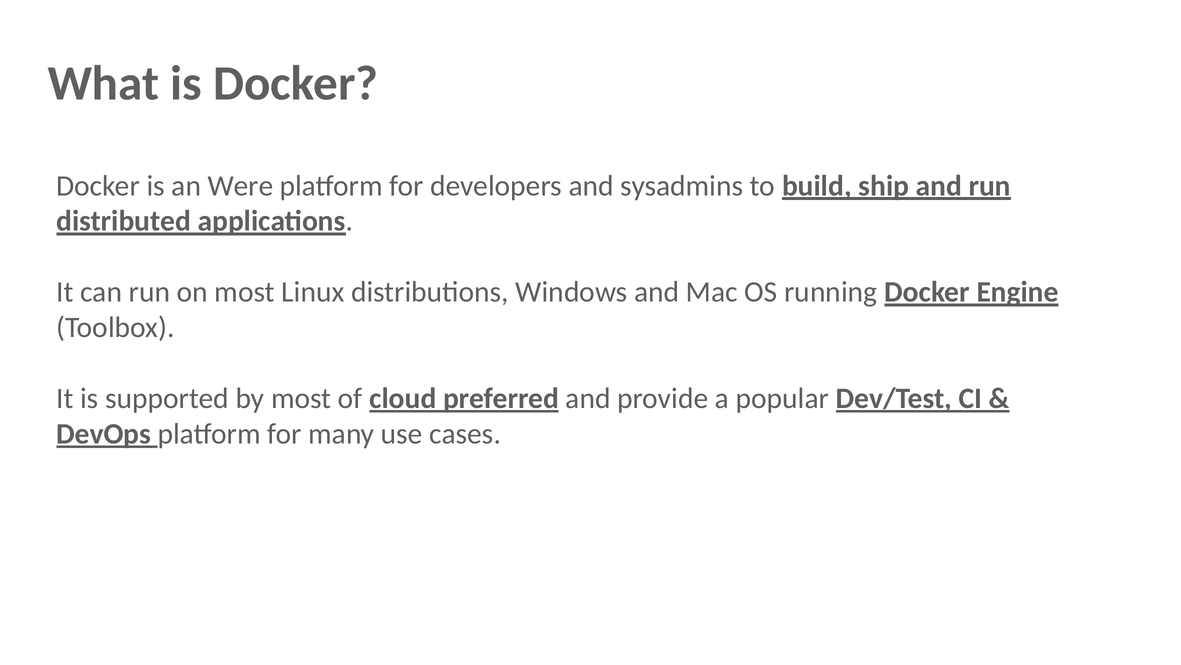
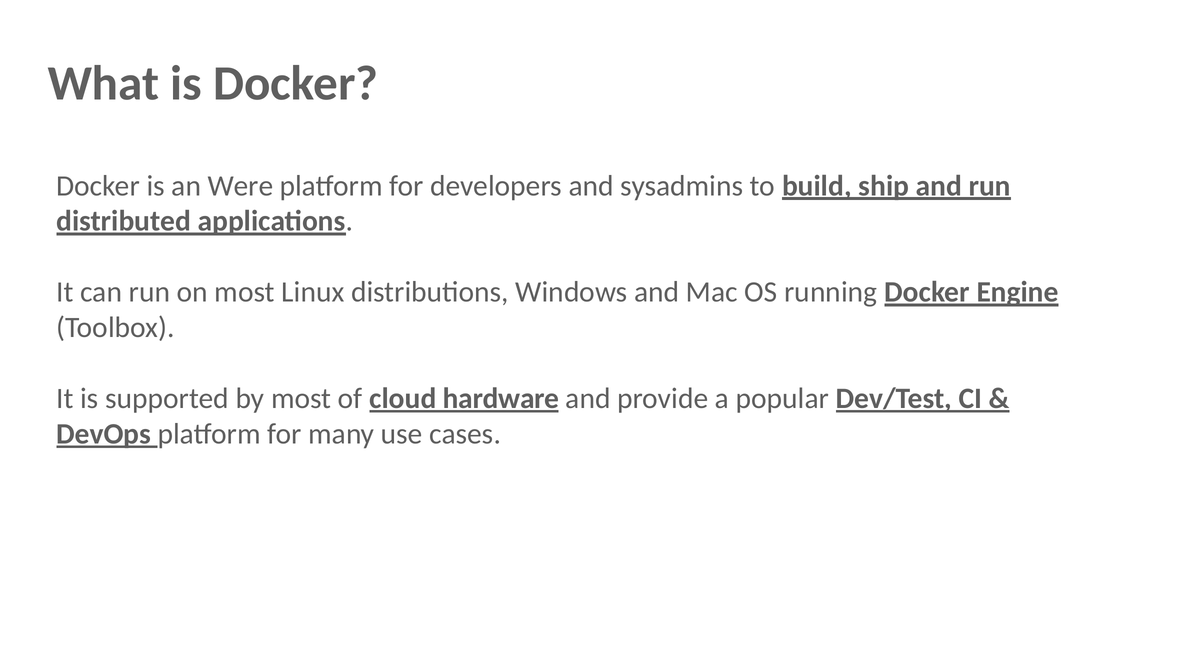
preferred: preferred -> hardware (501, 398)
